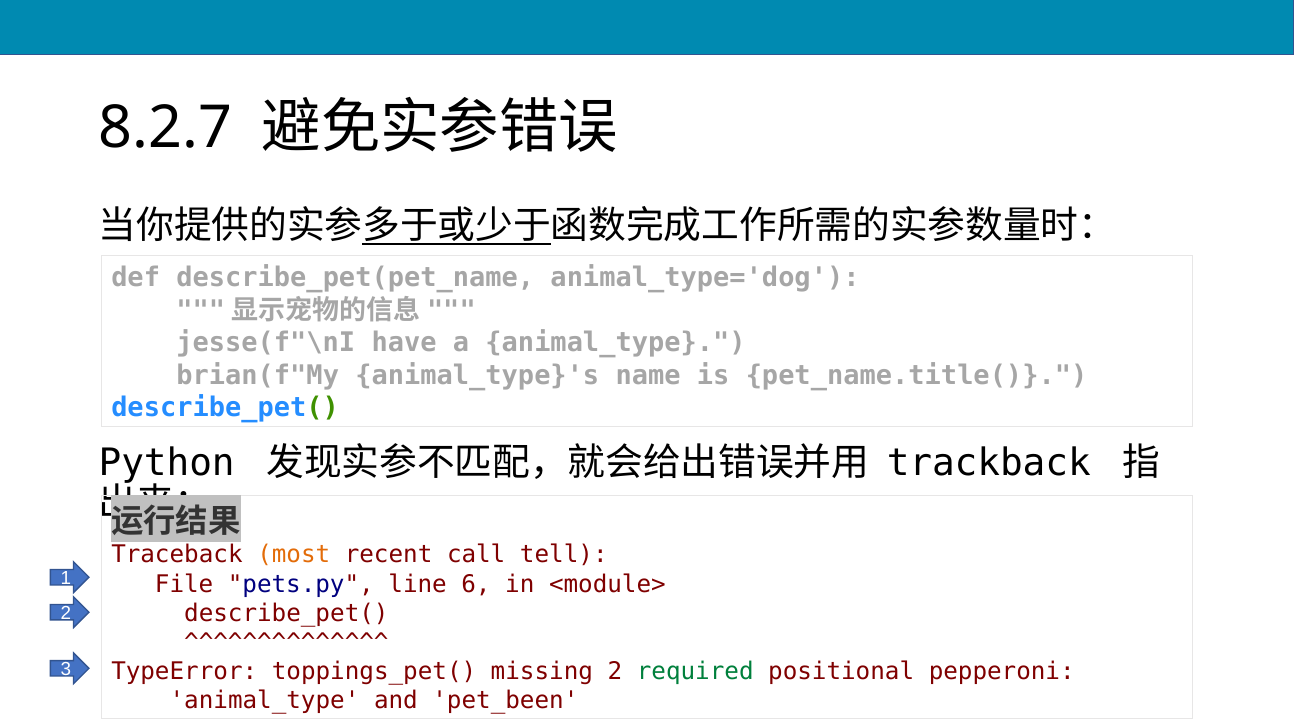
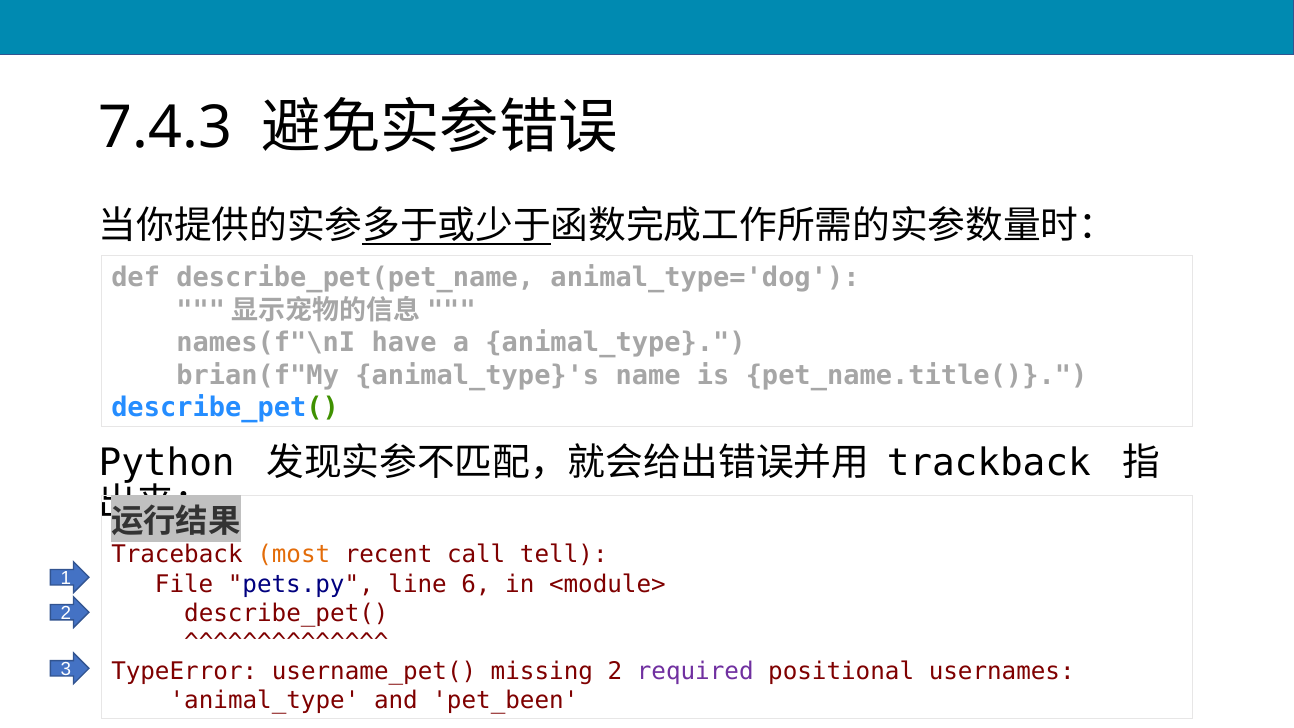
8.2.7: 8.2.7 -> 7.4.3 (165, 128)
jesse(f"\nI: jesse(f"\nI -> names(f"\nI (266, 343)
toppings_pet(: toppings_pet( -> username_pet( (374, 671)
required colour: green -> purple (695, 671)
pepperoni: pepperoni -> usernames (1002, 671)
